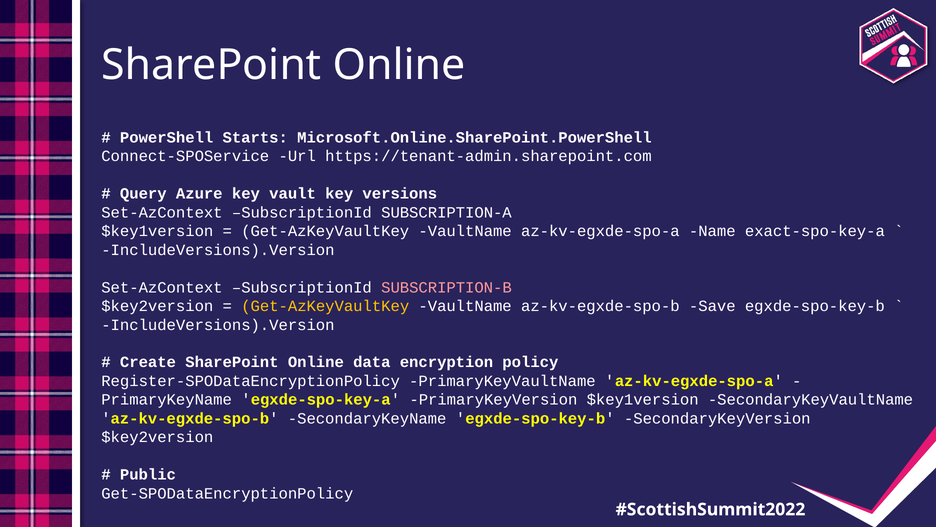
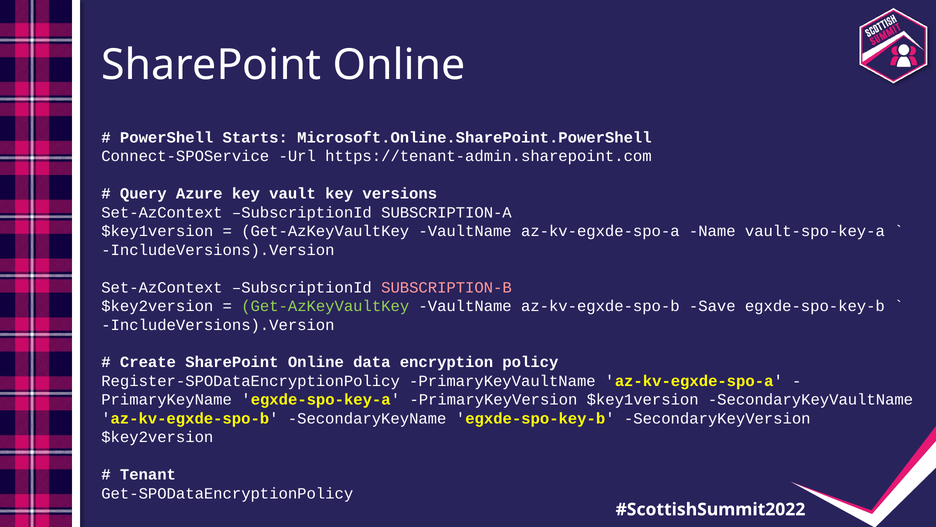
exact-spo-key-a: exact-spo-key-a -> vault-spo-key-a (815, 231)
Get-AzKeyVaultKey colour: yellow -> light green (325, 306)
Public: Public -> Tenant (148, 474)
